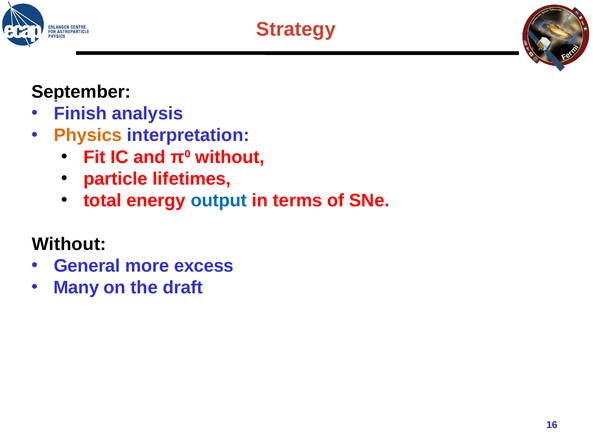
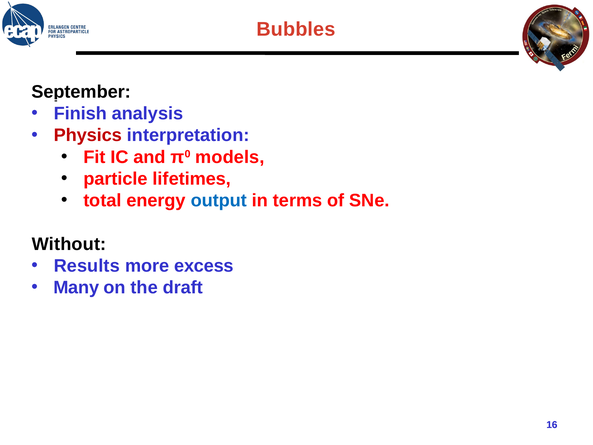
Strategy: Strategy -> Bubbles (296, 29)
Physics colour: orange -> red (88, 135)
π0 without: without -> models (230, 157)
General: General -> Results (87, 266)
